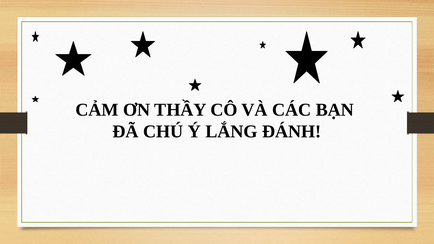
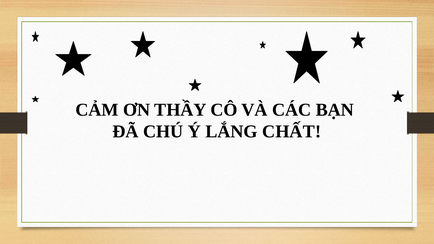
ĐÁNH: ĐÁNH -> CHẤT (292, 132)
